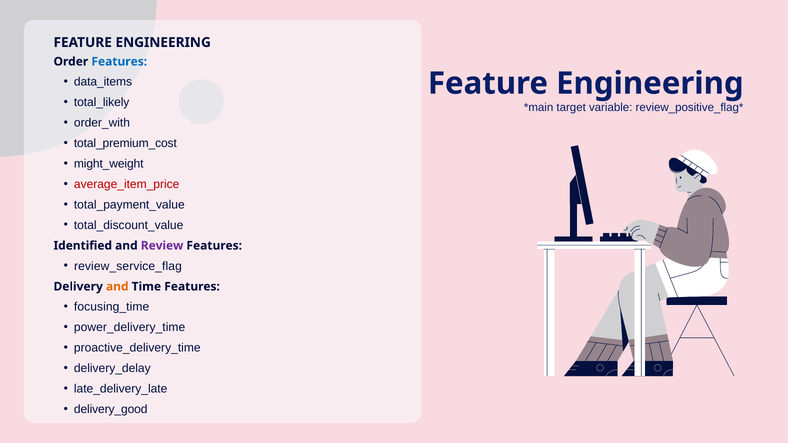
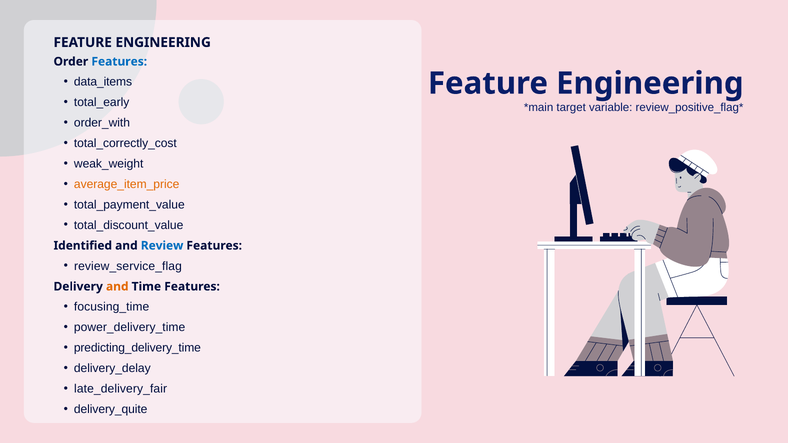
total_likely: total_likely -> total_early (102, 103)
total_premium_cost: total_premium_cost -> total_correctly_cost (125, 143)
might_weight: might_weight -> weak_weight (109, 164)
average_item_price colour: red -> orange (127, 184)
Review colour: purple -> blue (162, 246)
proactive_delivery_time: proactive_delivery_time -> predicting_delivery_time (137, 348)
late_delivery_late: late_delivery_late -> late_delivery_fair (121, 389)
delivery_good: delivery_good -> delivery_quite (111, 409)
